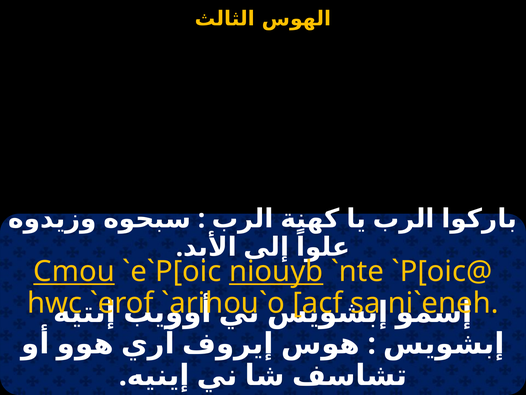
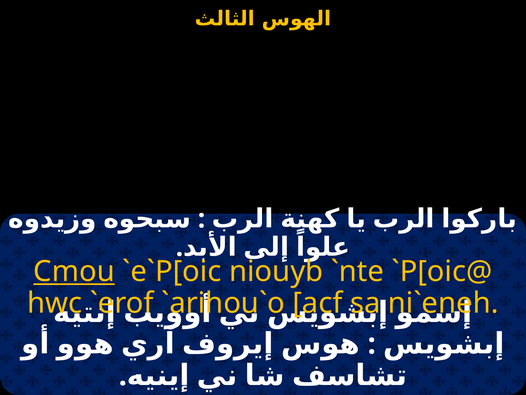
niouyb underline: present -> none (276, 271)
